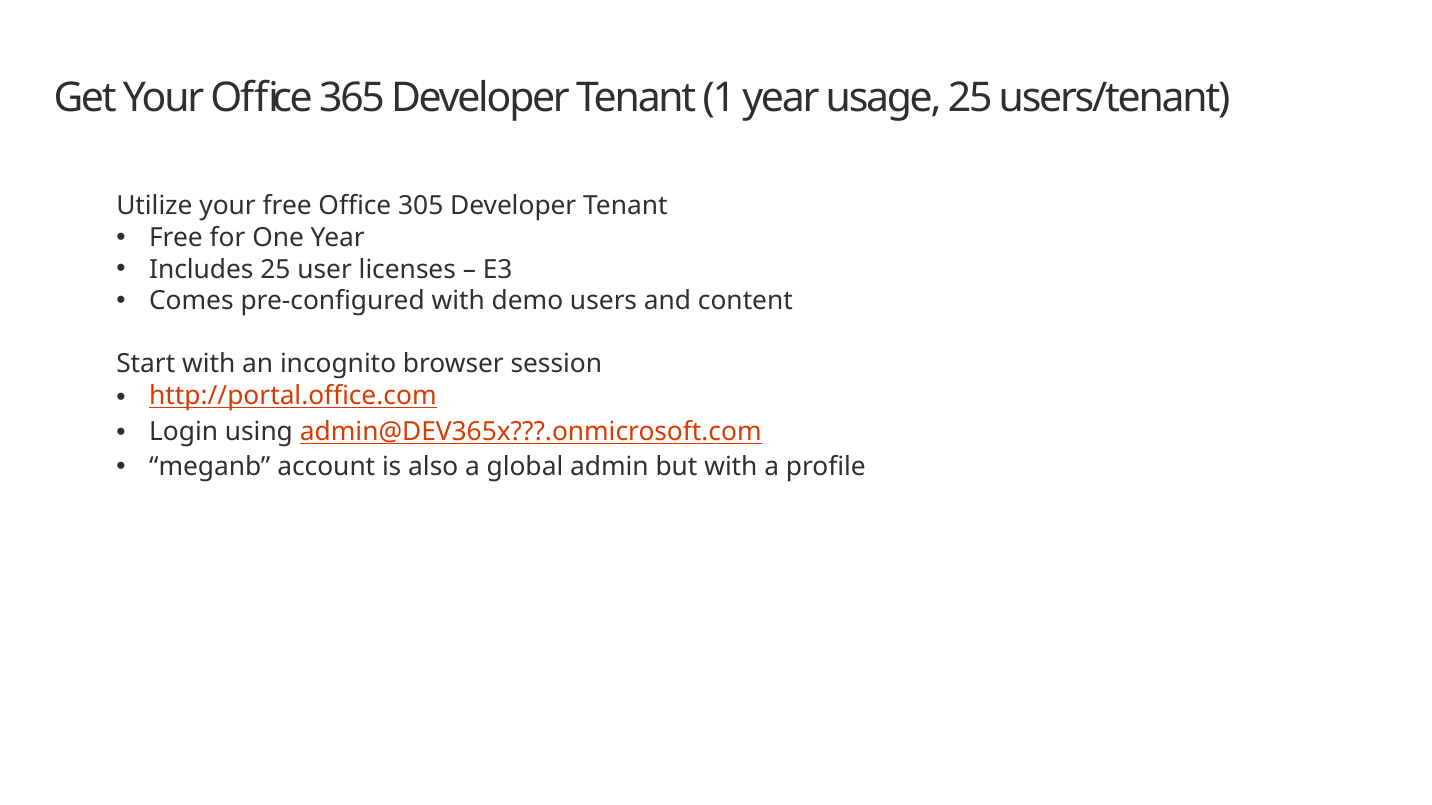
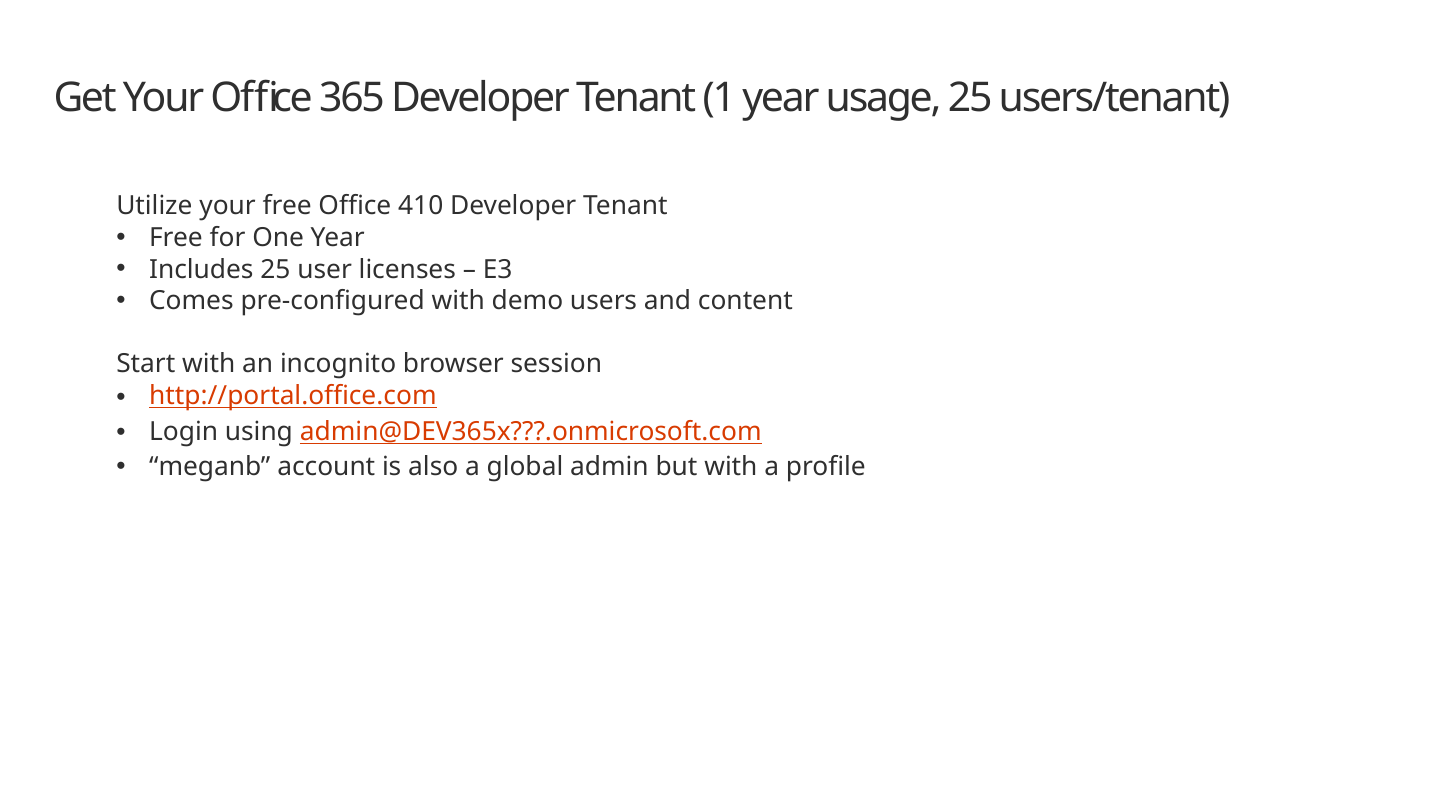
305: 305 -> 410 (421, 206)
